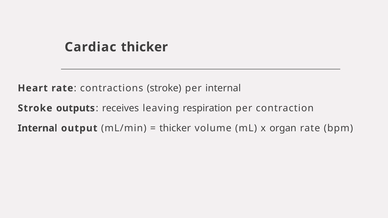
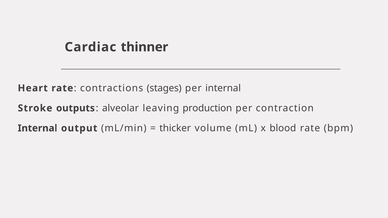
Cardiac thicker: thicker -> thinner (145, 47)
contractions stroke: stroke -> stages (164, 88)
receives: receives -> alveolar (120, 108)
respiration: respiration -> production (207, 108)
organ: organ -> blood (283, 128)
